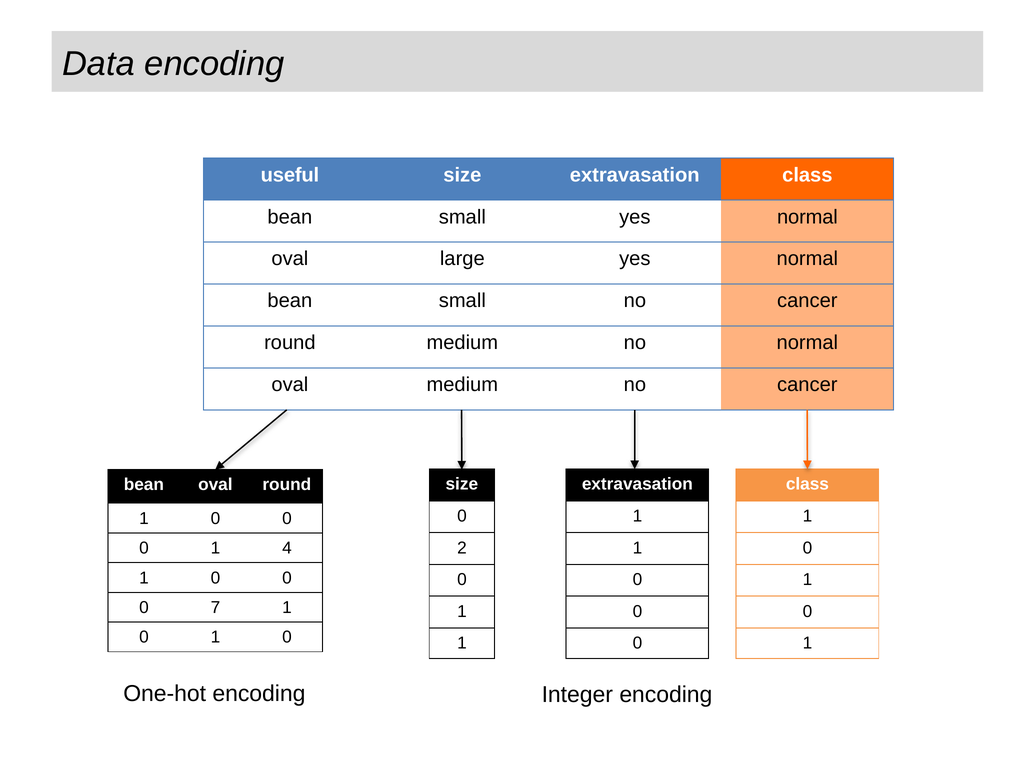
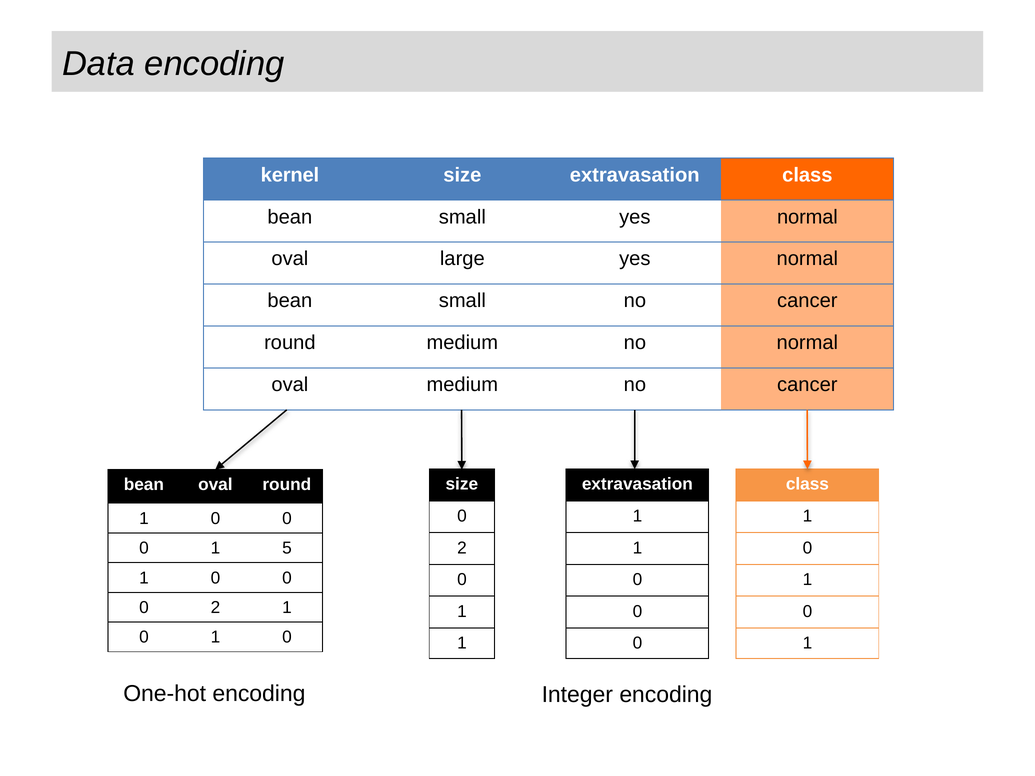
useful: useful -> kernel (290, 175)
4: 4 -> 5 (287, 548)
7: 7 -> 2 (215, 608)
